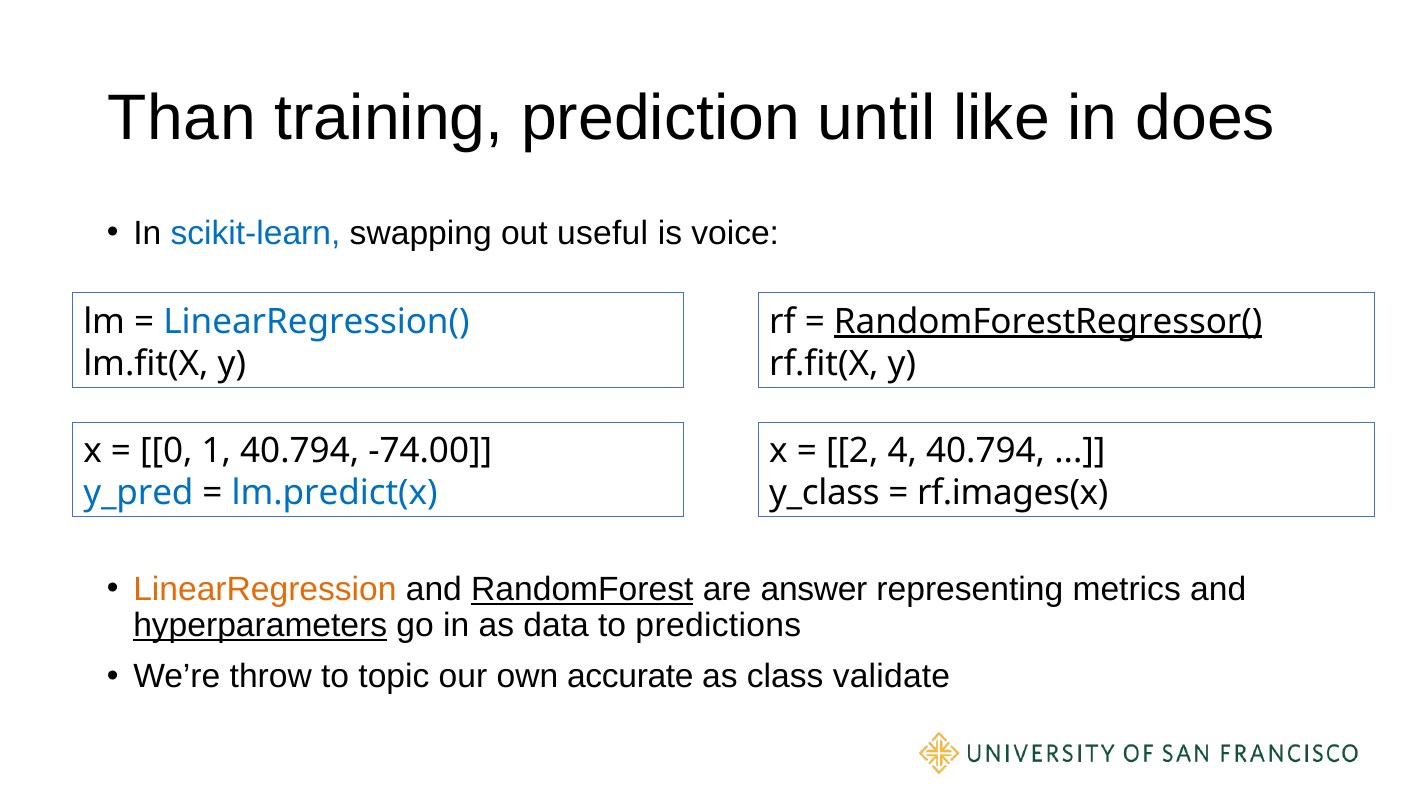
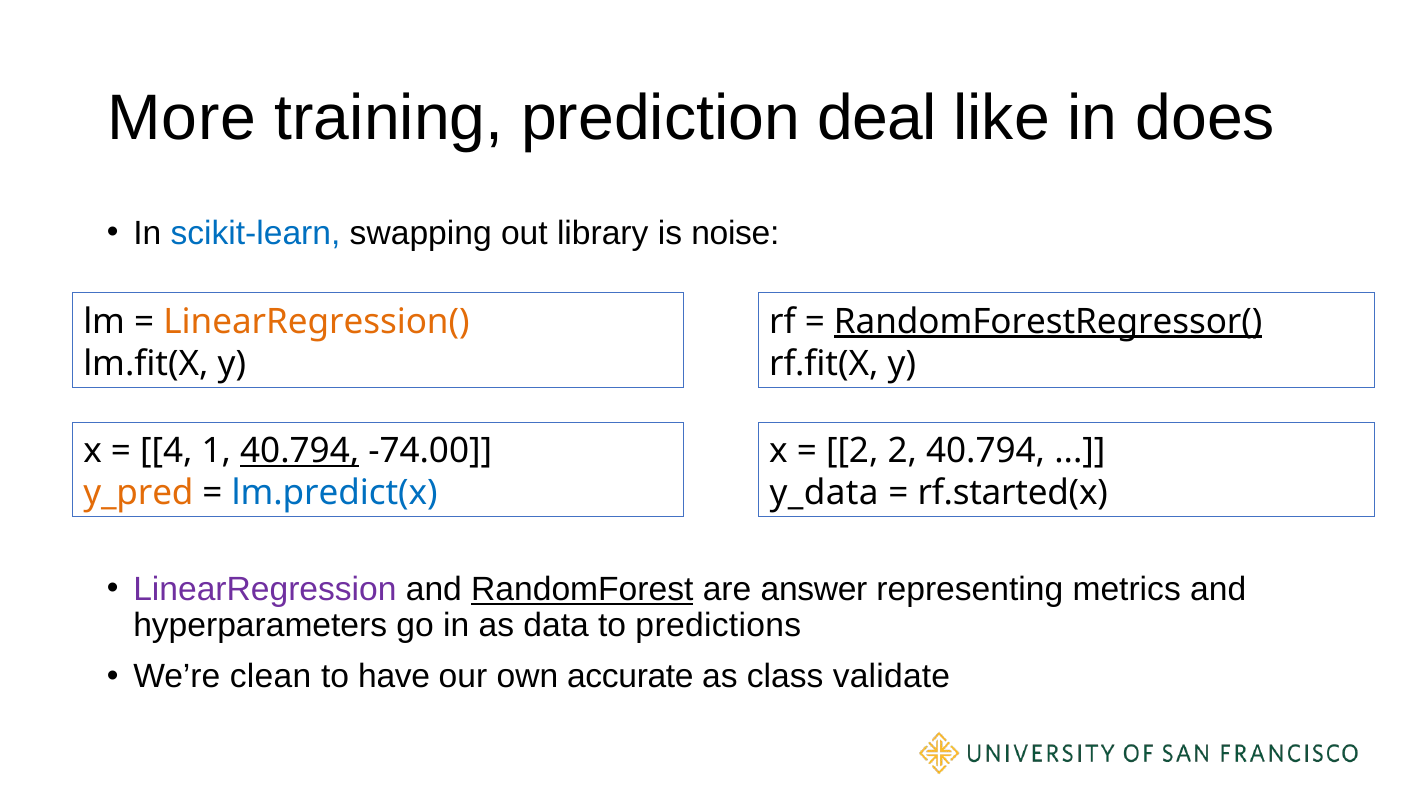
Than: Than -> More (182, 118)
until: until -> deal (877, 118)
useful: useful -> library (603, 233)
voice: voice -> noise (735, 233)
LinearRegression( colour: blue -> orange (316, 322)
0: 0 -> 4 (166, 451)
40.794 underline: none -> present (300, 451)
2 4: 4 -> 2 (902, 451)
y_pred colour: blue -> orange (138, 493)
y_class: y_class -> y_data (824, 493)
rf.images(x: rf.images(x -> rf.started(x (1013, 493)
LinearRegression colour: orange -> purple (265, 589)
hyperparameters underline: present -> none (260, 626)
throw: throw -> clean (271, 677)
topic: topic -> have (394, 677)
